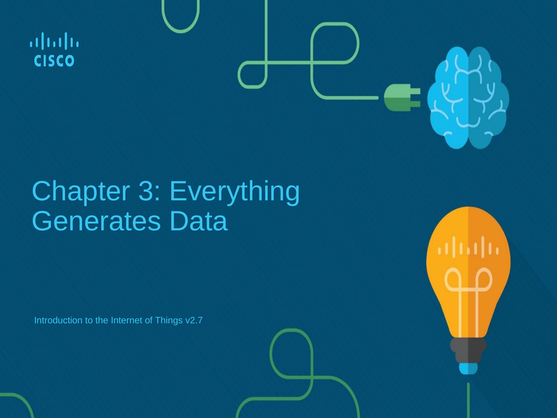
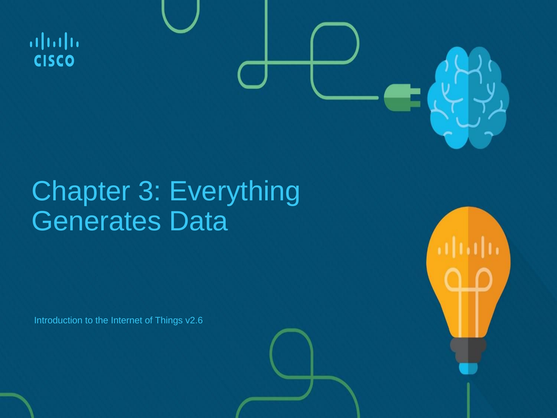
v2.7: v2.7 -> v2.6 (194, 320)
